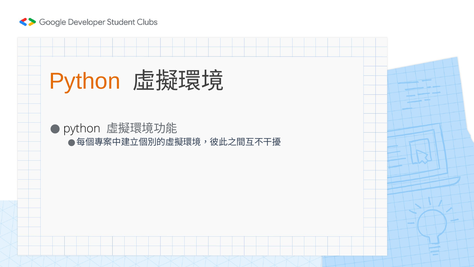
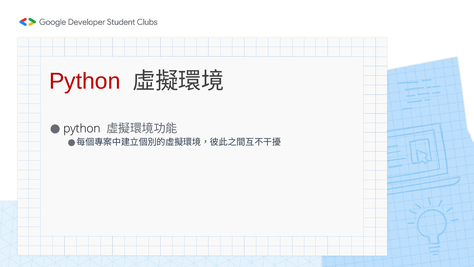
Python colour: orange -> red (85, 81)
